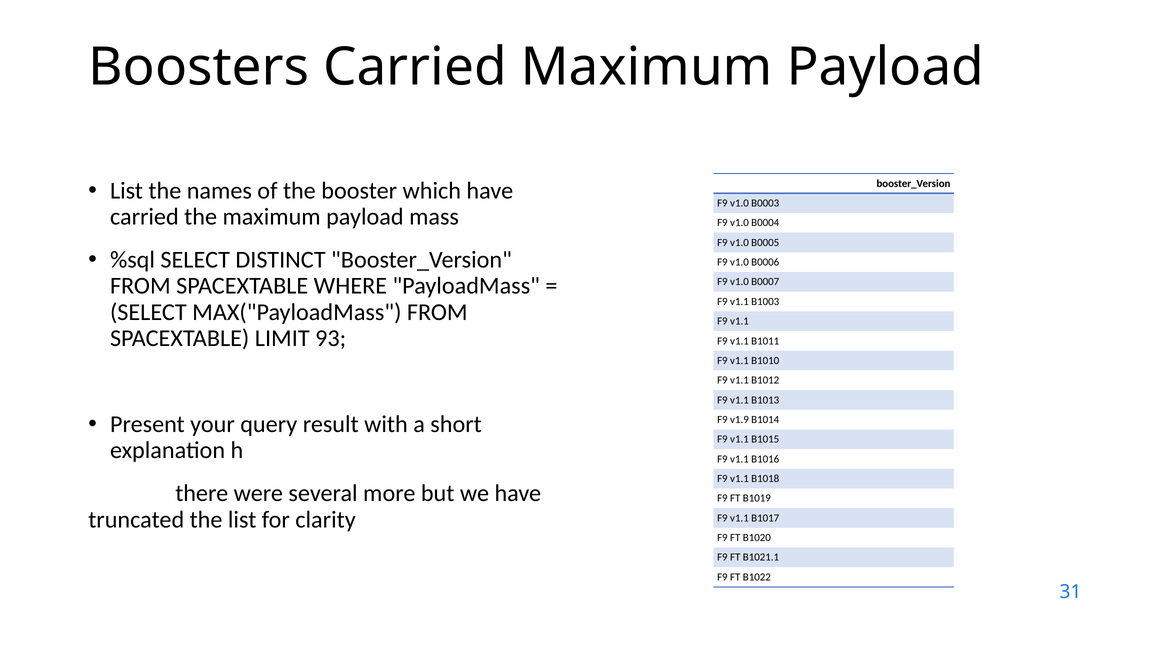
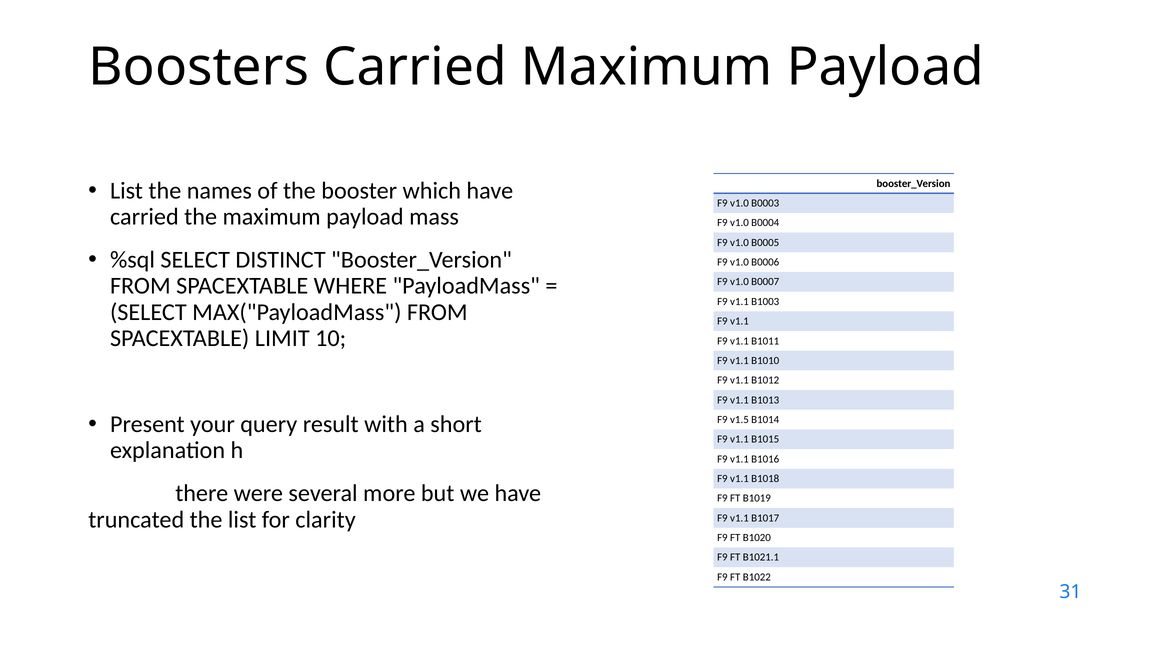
93: 93 -> 10 (331, 339)
v1.9: v1.9 -> v1.5 (739, 420)
